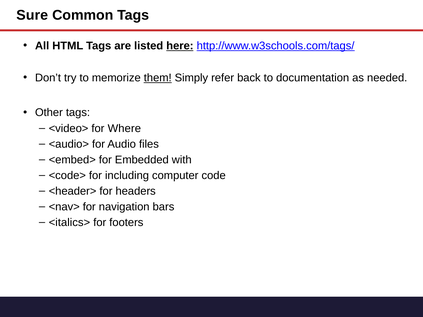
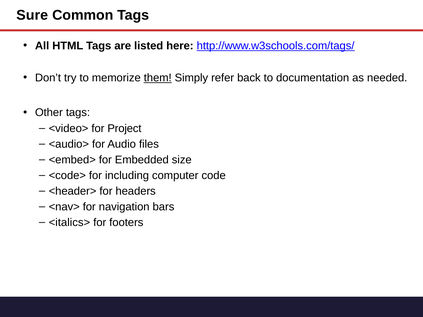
here underline: present -> none (180, 46)
Where: Where -> Project (124, 128)
with: with -> size (182, 160)
